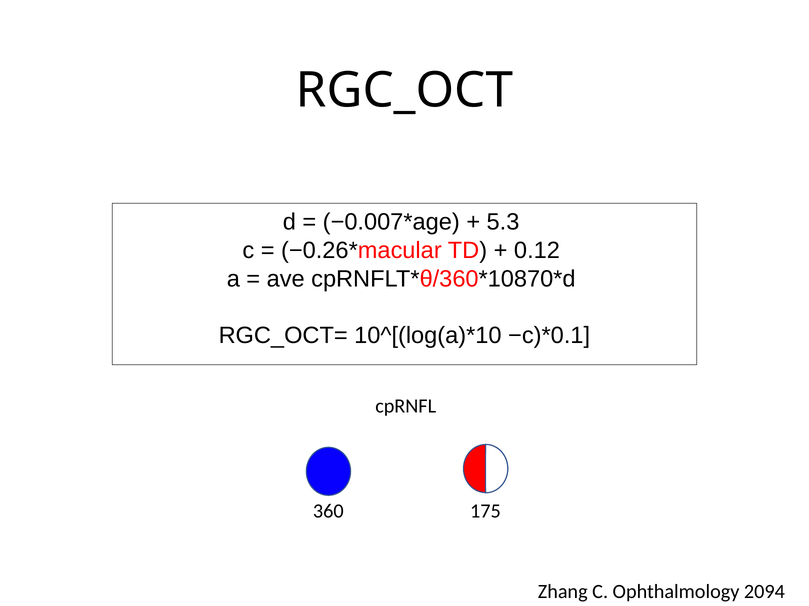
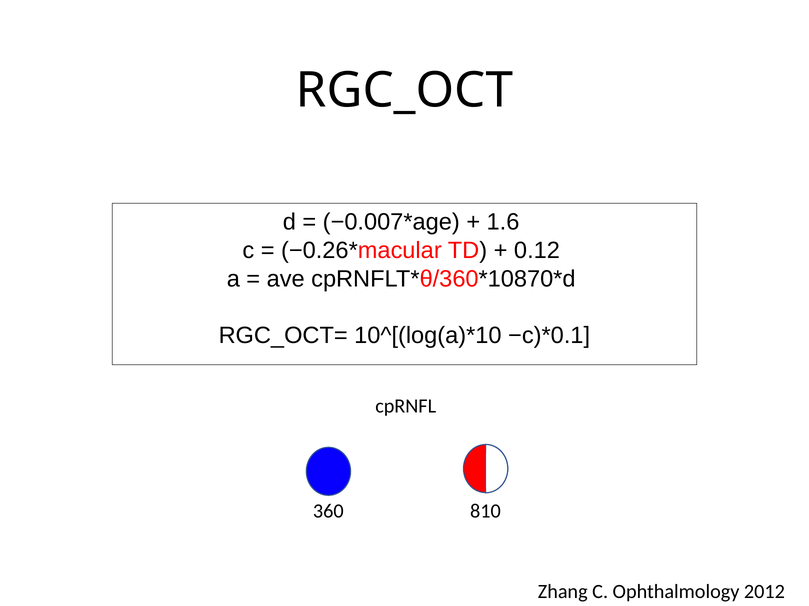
5.3: 5.3 -> 1.6 (503, 222)
175: 175 -> 810 (485, 511)
2094: 2094 -> 2012 (764, 592)
